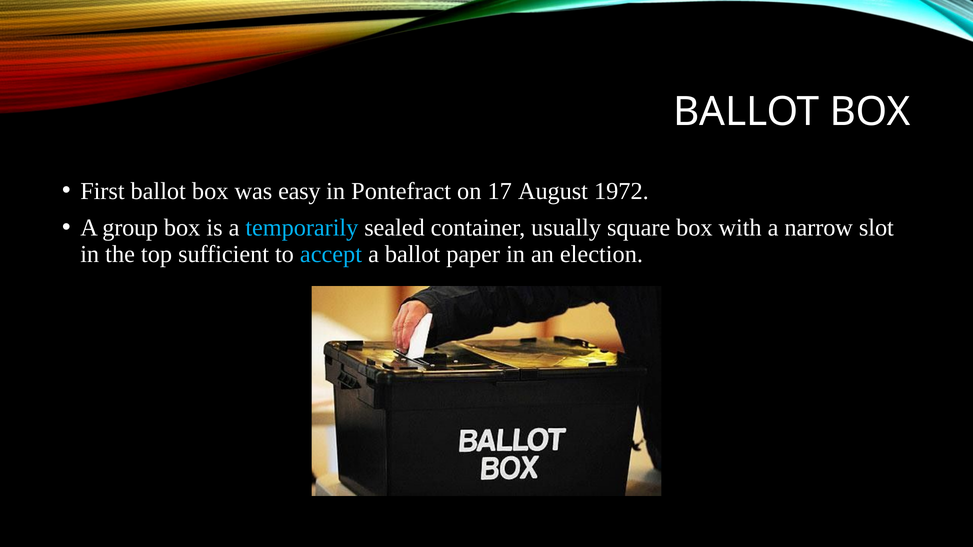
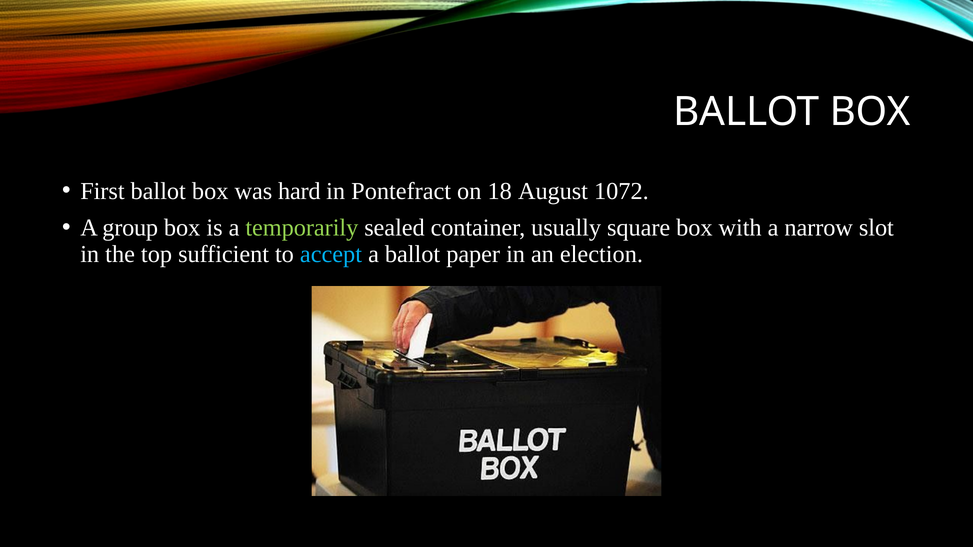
easy: easy -> hard (299, 191)
17: 17 -> 18 (500, 191)
1972: 1972 -> 1072 (621, 191)
temporarily colour: light blue -> light green (302, 228)
